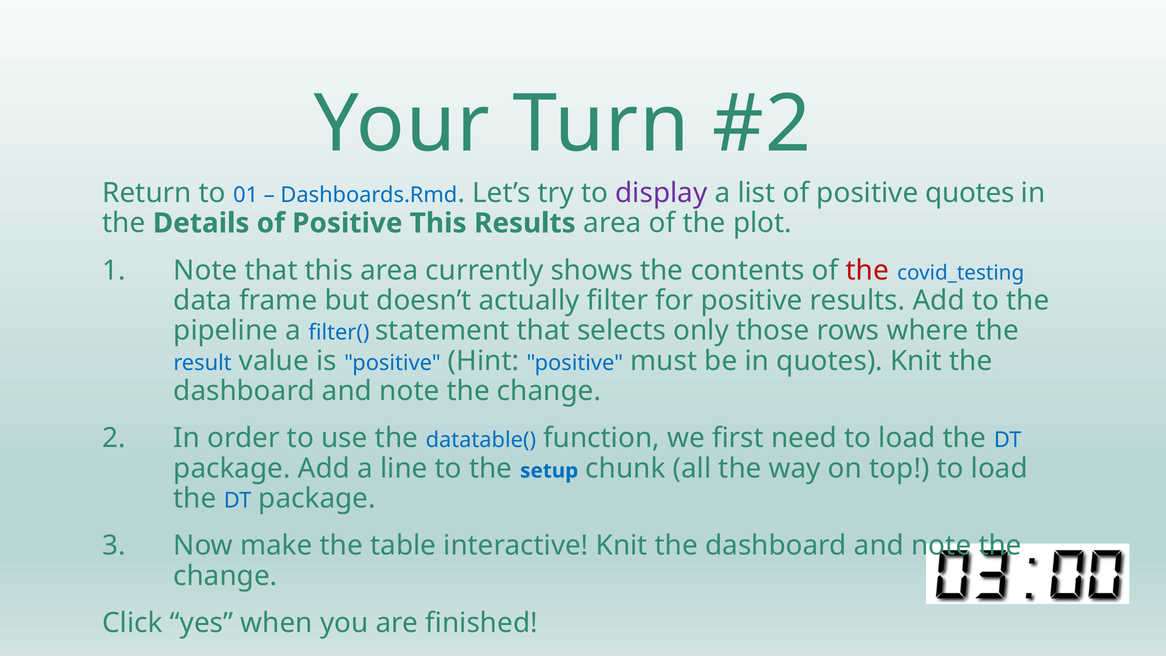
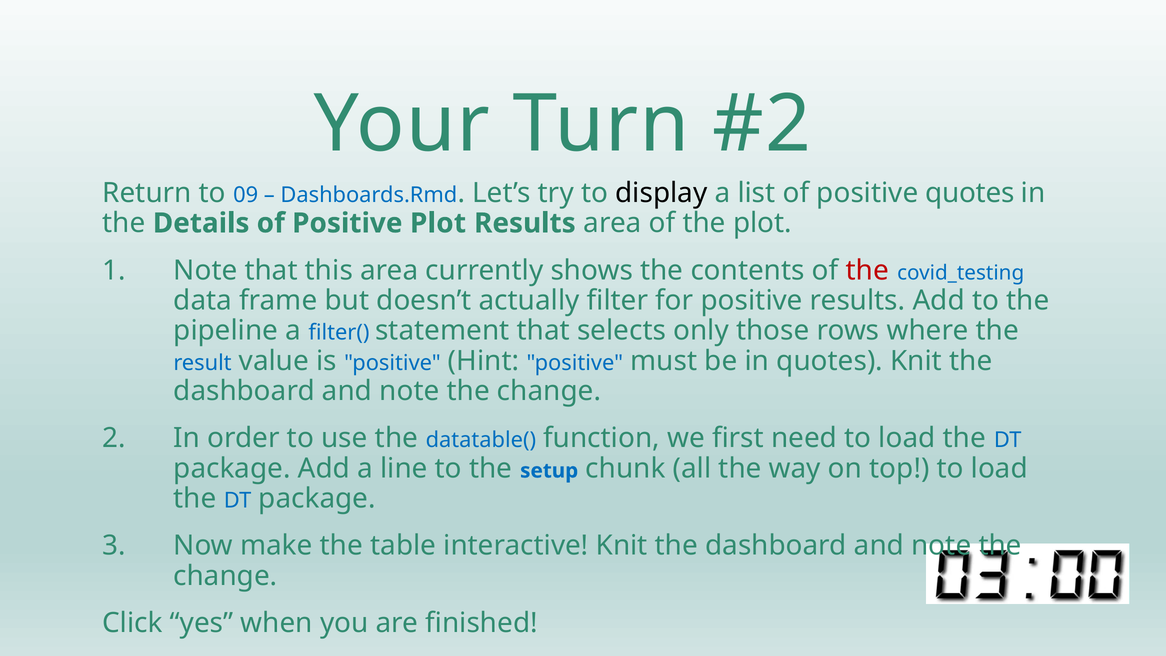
01: 01 -> 09 (246, 195)
display colour: purple -> black (661, 193)
Positive This: This -> Plot (438, 223)
